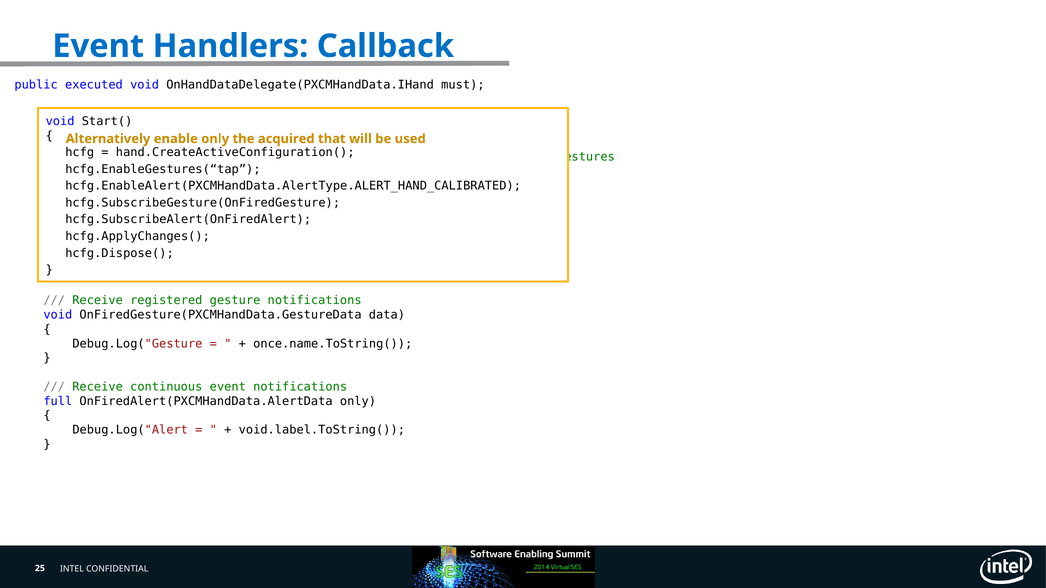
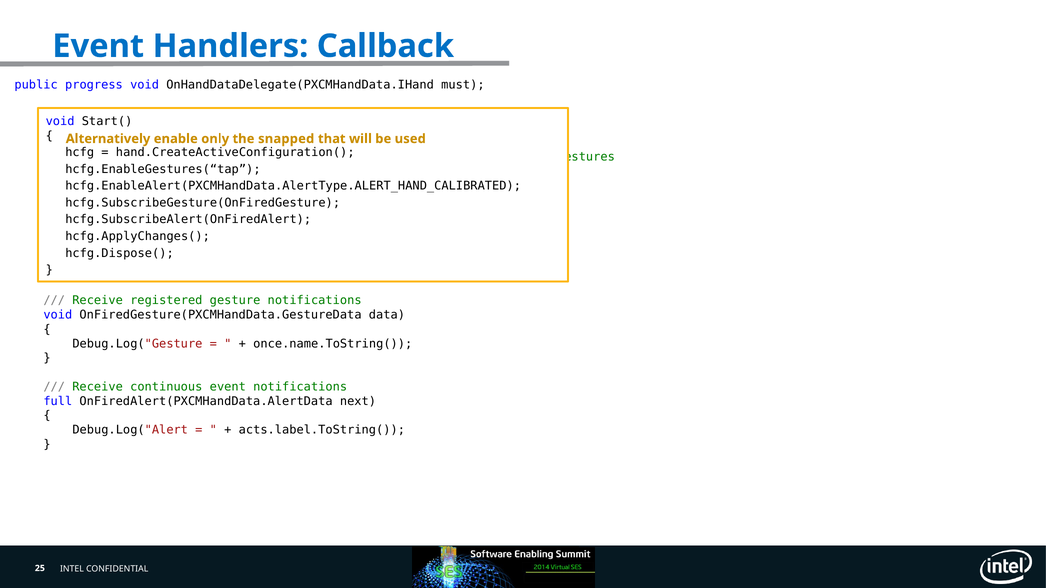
executed: executed -> progress (94, 85)
acquired: acquired -> snapped (286, 139)
OnFiredAlert(PXCMHandData.AlertData only: only -> next (358, 401)
void.label.ToString(: void.label.ToString( -> acts.label.ToString( (322, 430)
